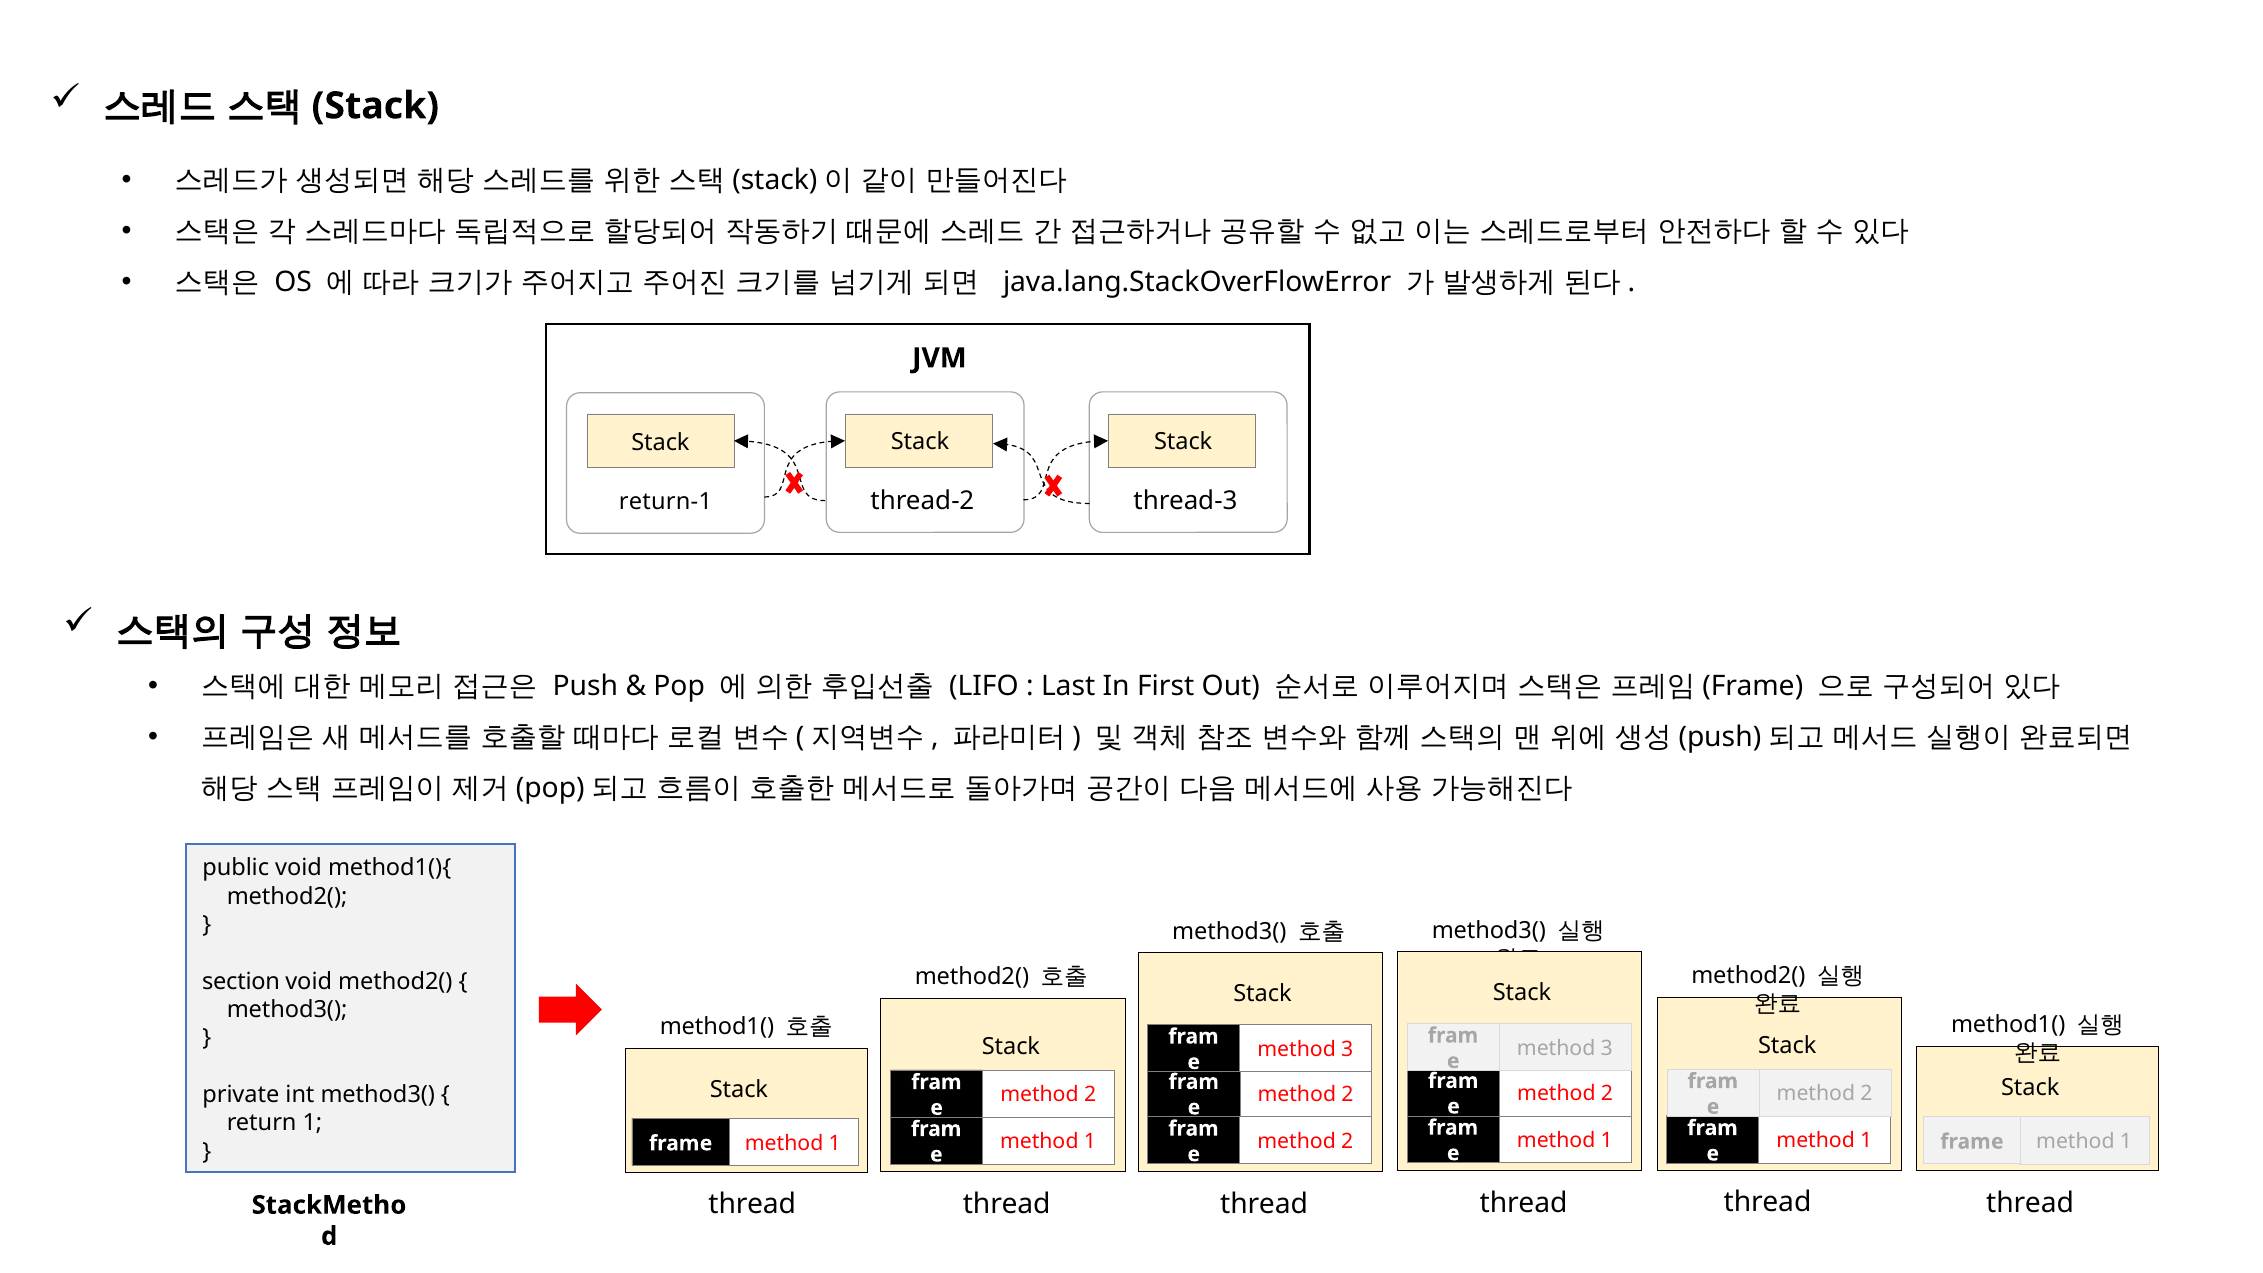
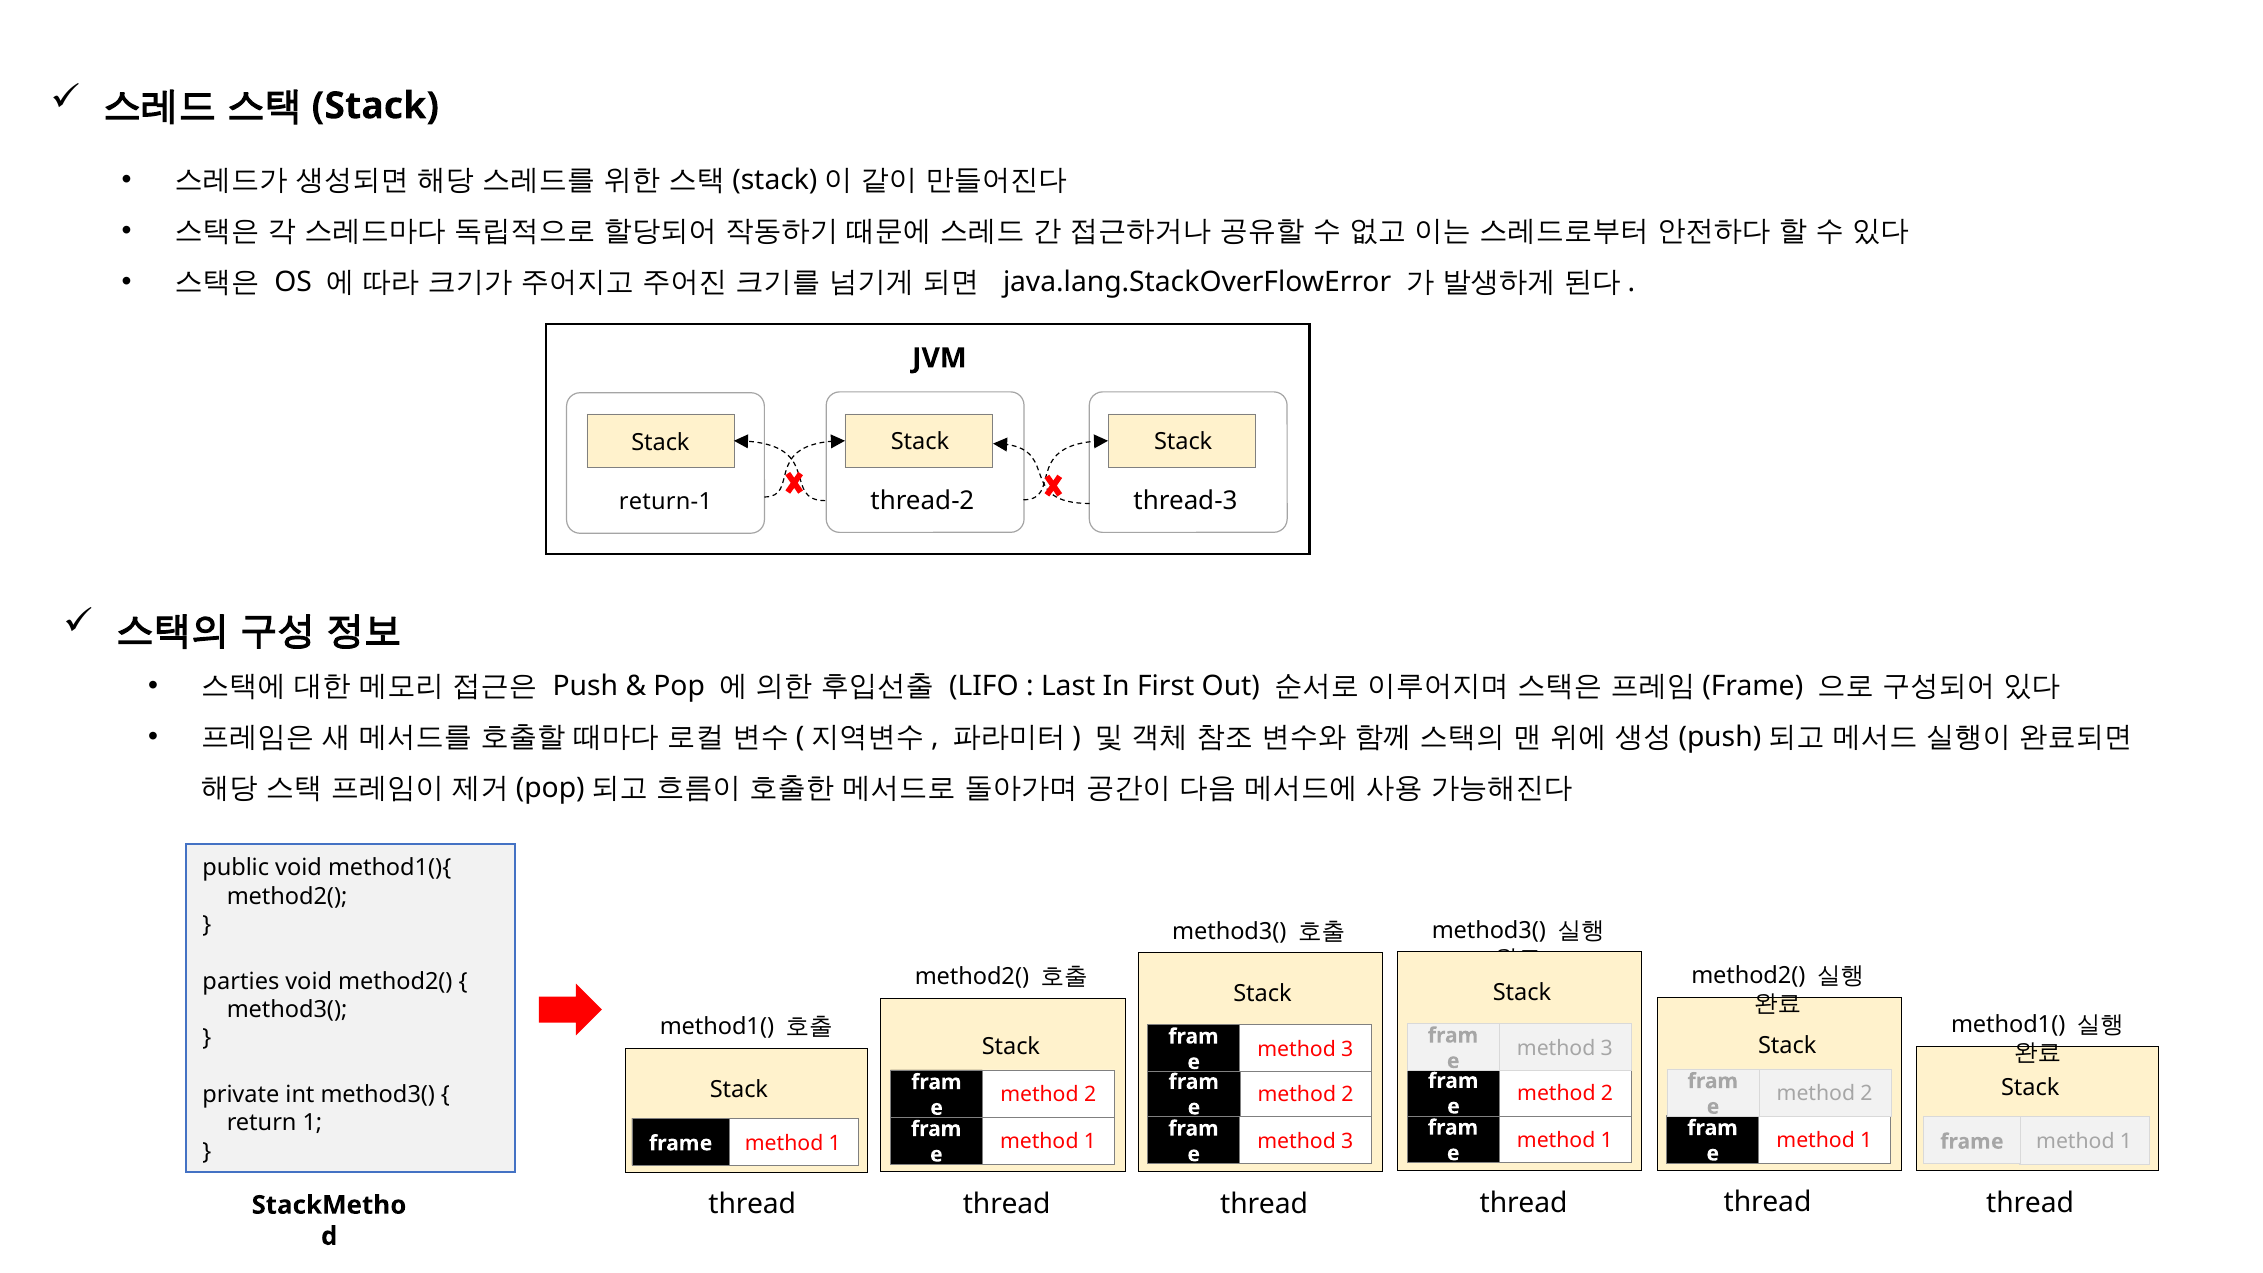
section: section -> parties (241, 981)
2: 2 -> 3 (1347, 1141)
